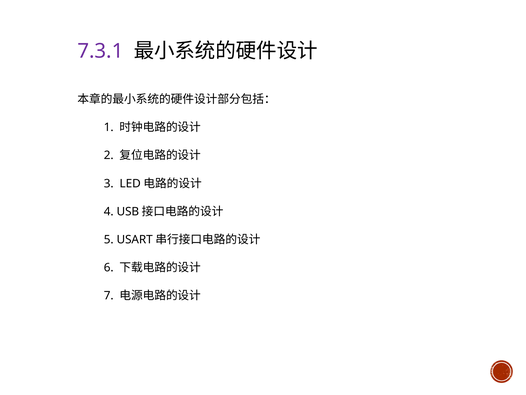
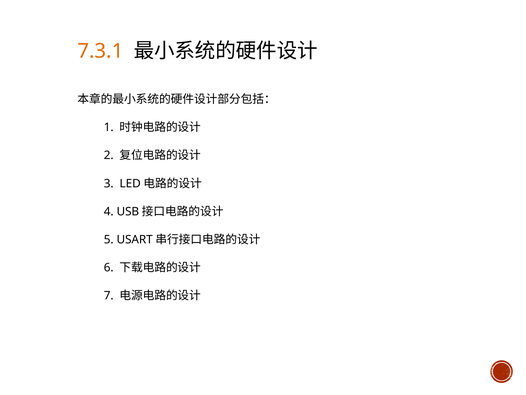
7.3.1 colour: purple -> orange (101, 51)
